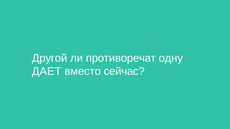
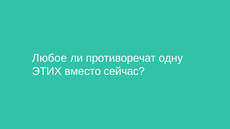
Другой: Другой -> Любое (50, 58)
ДАЕТ: ДАЕТ -> ЭТИХ (47, 72)
